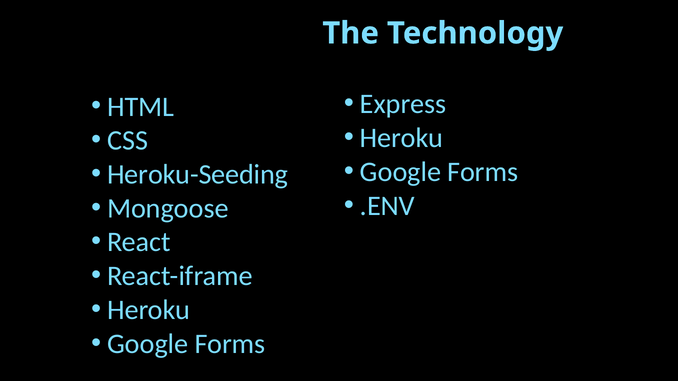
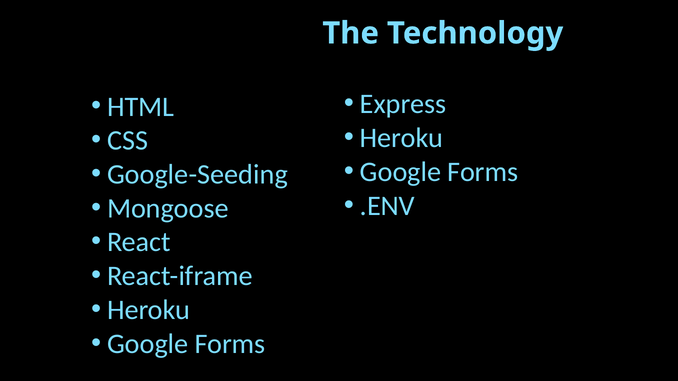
Heroku-Seeding: Heroku-Seeding -> Google-Seeding (197, 175)
